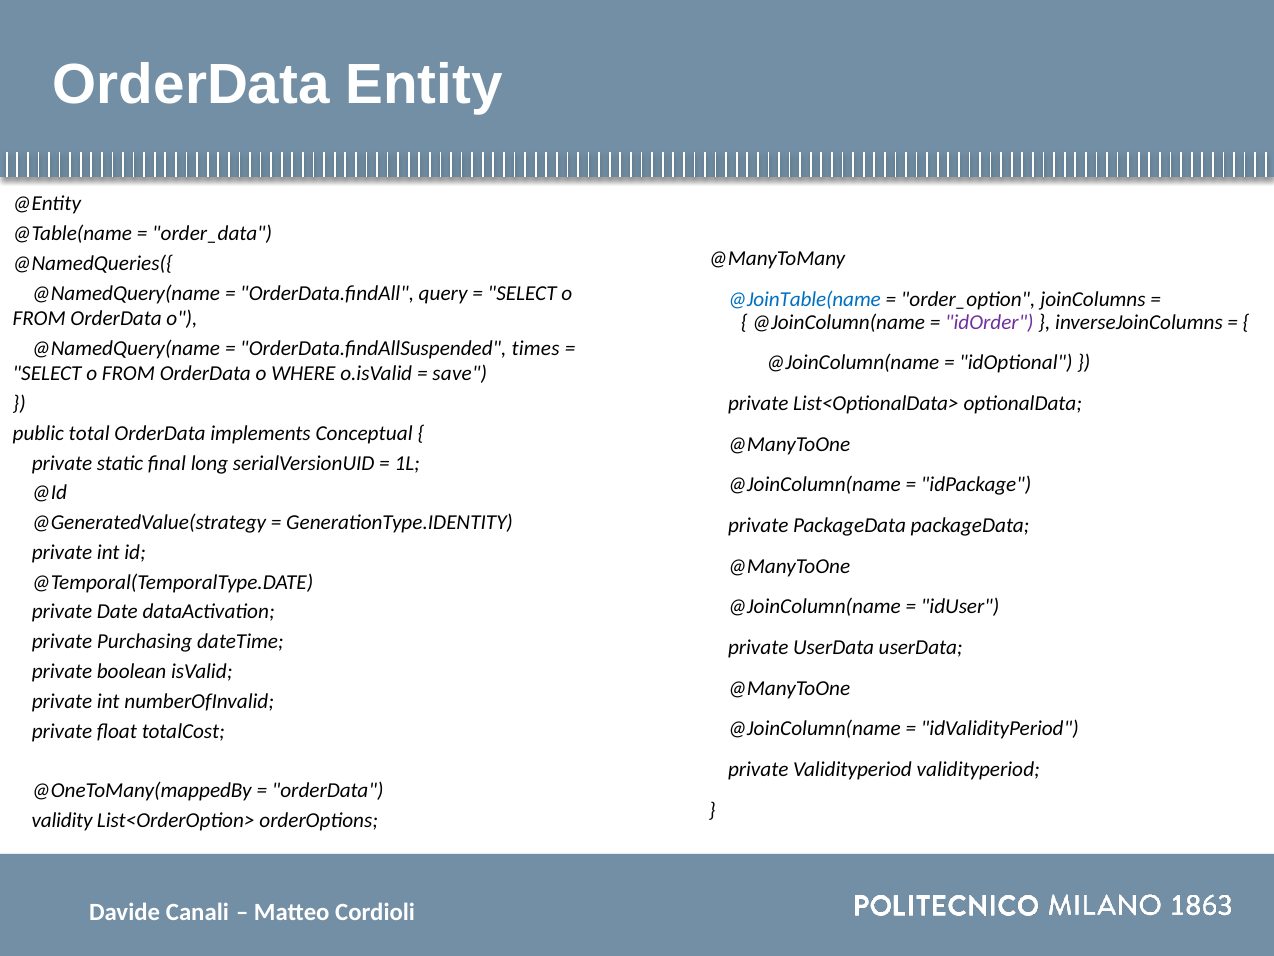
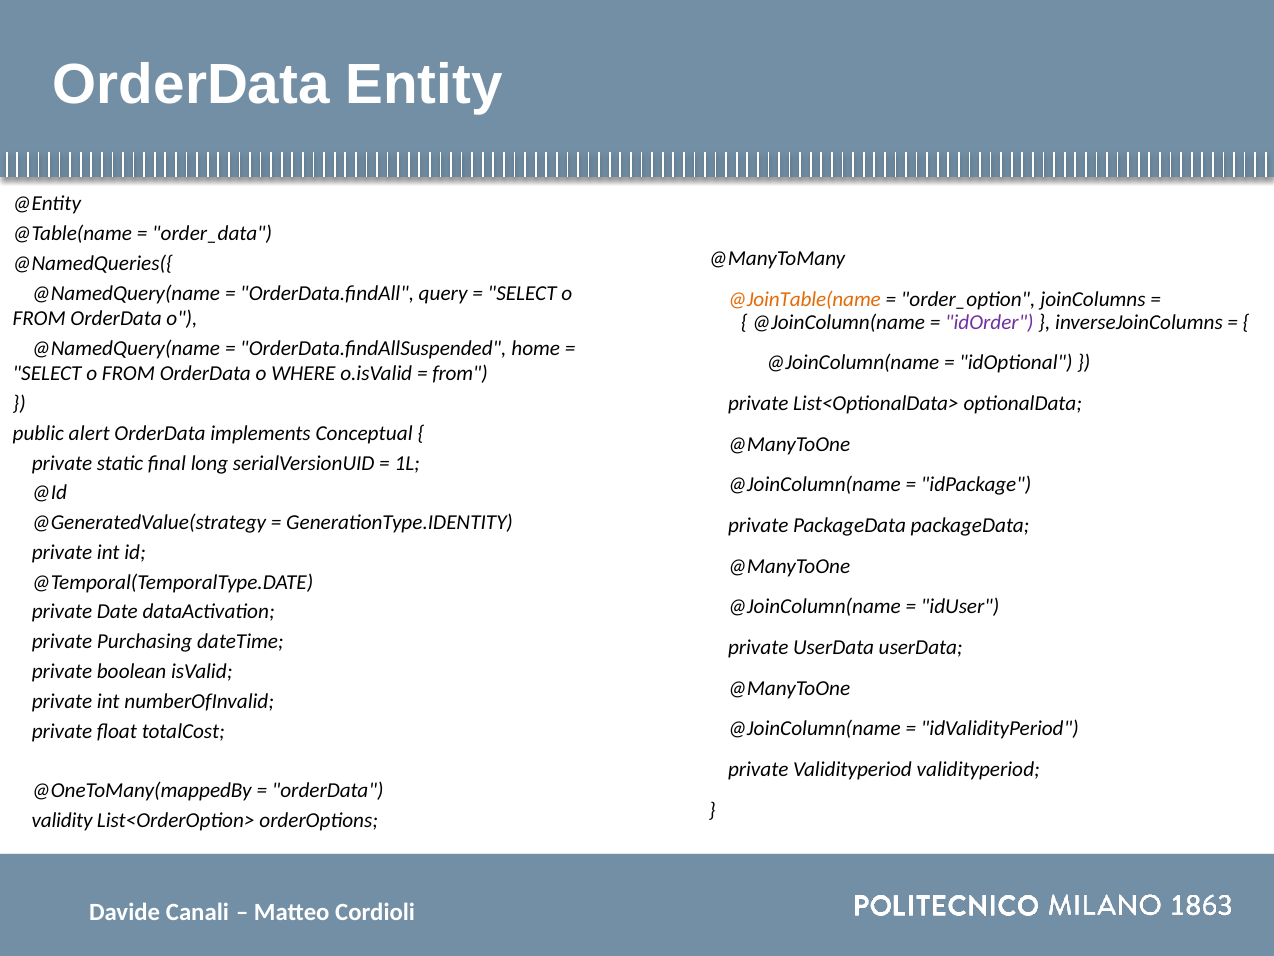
@JoinTable(name colour: blue -> orange (804, 299)
times: times -> home (536, 348)
save: save -> from (460, 374)
total: total -> alert (89, 433)
